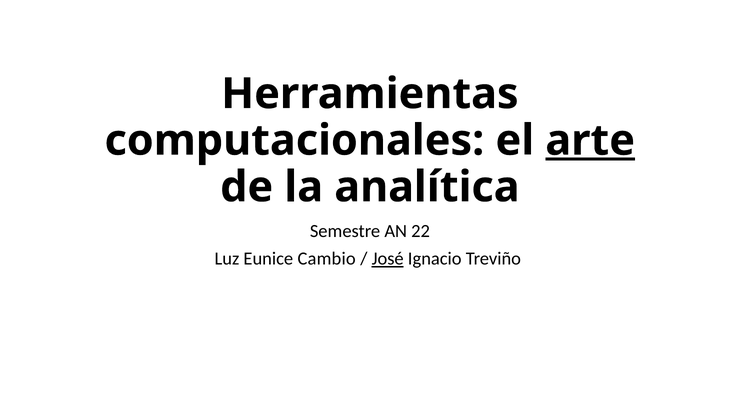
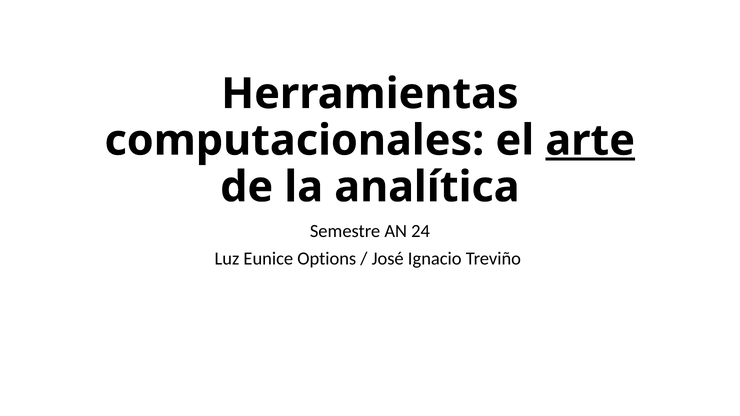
22: 22 -> 24 (421, 231)
Cambio: Cambio -> Options (327, 259)
José underline: present -> none (388, 259)
